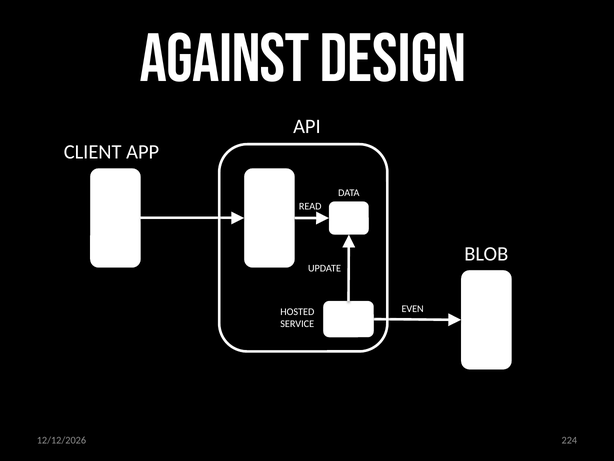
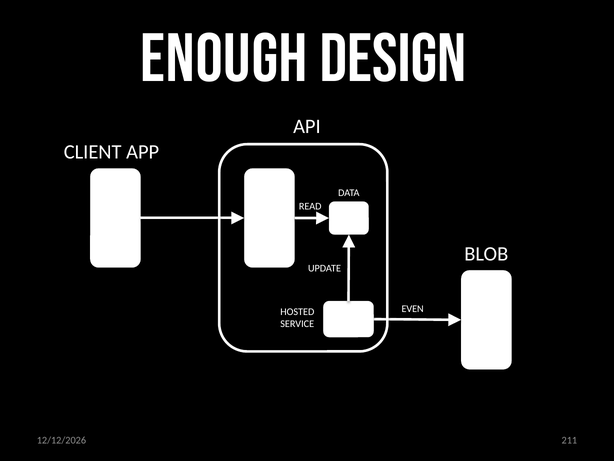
AGAINST: AGAINST -> ENOUGH (224, 59)
224: 224 -> 211 (569, 440)
